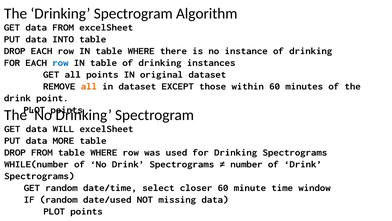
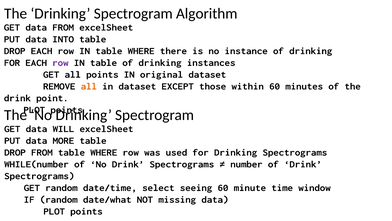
row colour: blue -> purple (60, 63)
closer: closer -> seeing (196, 187)
date/used: date/used -> date/what (107, 199)
